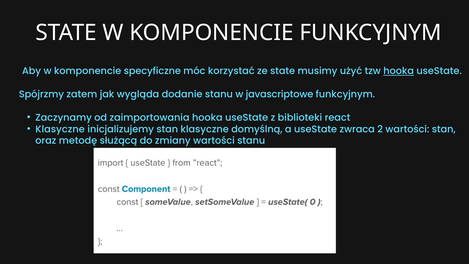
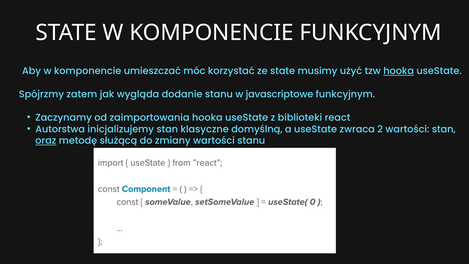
specyficzne: specyficzne -> umieszczać (152, 71)
Klasyczne: Klasyczne -> Autorstwa (60, 129)
oraz underline: none -> present (46, 141)
